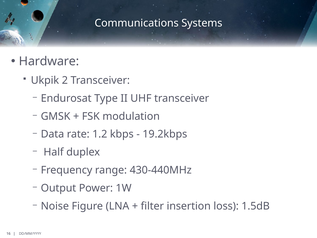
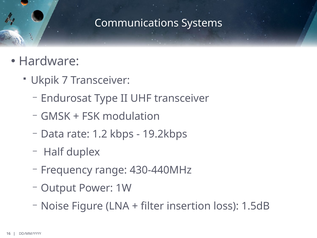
2: 2 -> 7 (65, 80)
